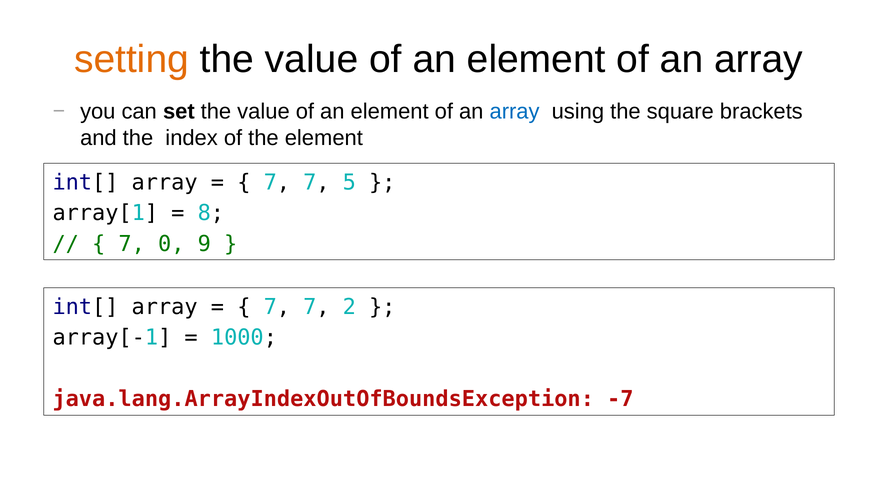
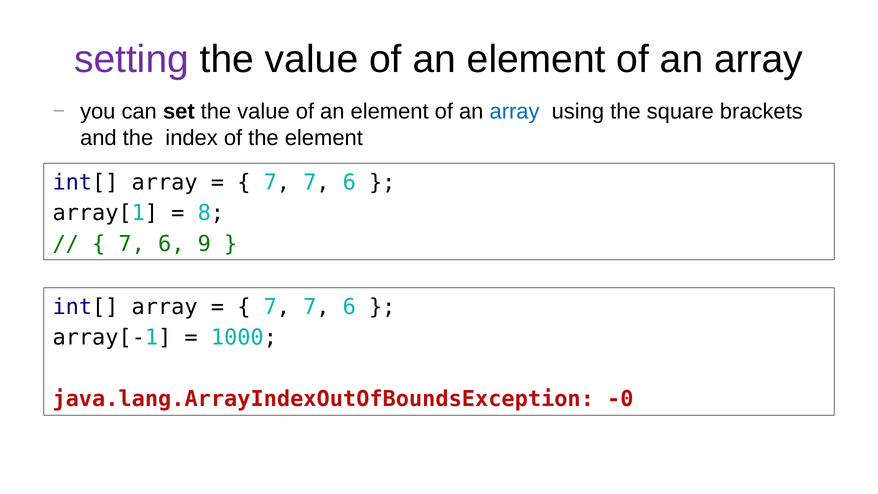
setting colour: orange -> purple (132, 59)
5: 5 -> 6 (349, 182)
0: 0 -> 6 (171, 244)
2: 2 -> 6 (349, 307)
-7: -7 -> -0 (620, 399)
